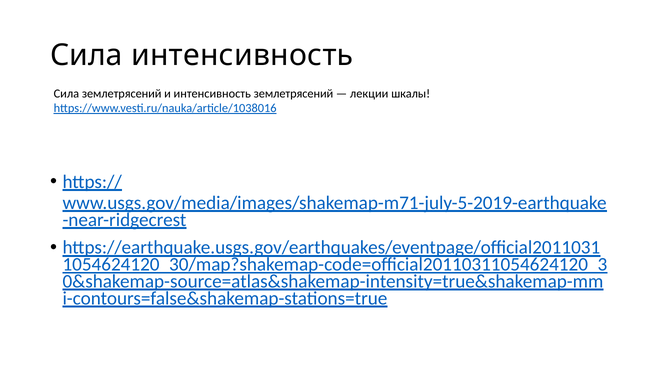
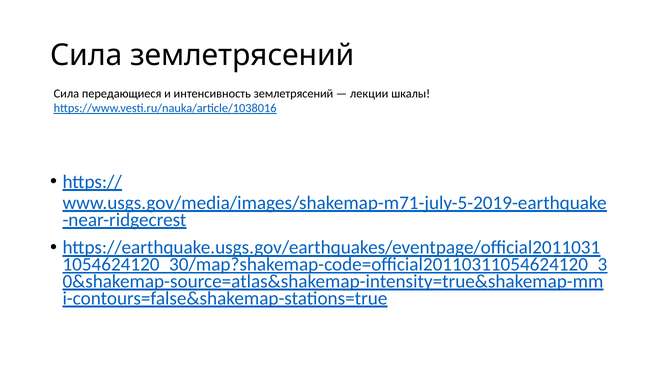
Сила интенсивность: интенсивность -> землетрясений (242, 55)
Сила землетрясений: землетрясений -> передающиеся (122, 93)
